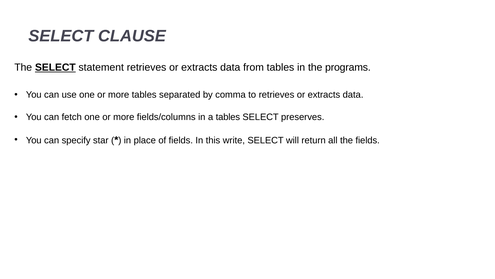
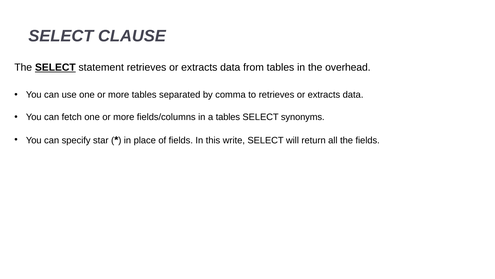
programs: programs -> overhead (348, 67)
preserves: preserves -> synonyms (303, 117)
